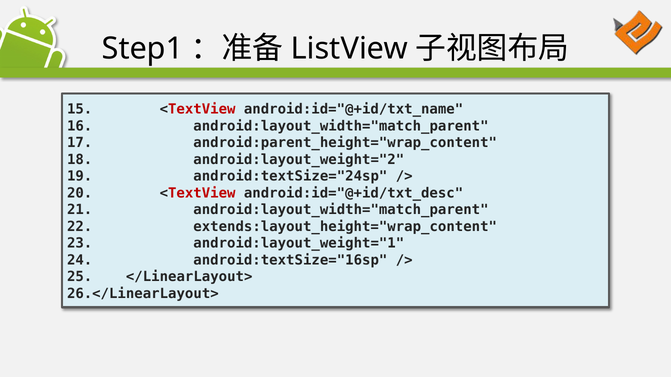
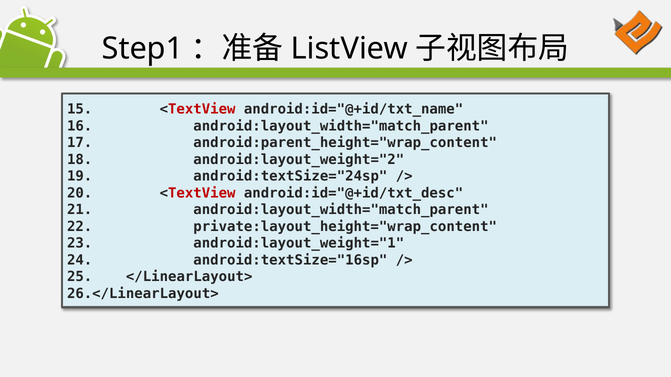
extends:layout_height="wrap_content: extends:layout_height="wrap_content -> private:layout_height="wrap_content (345, 227)
